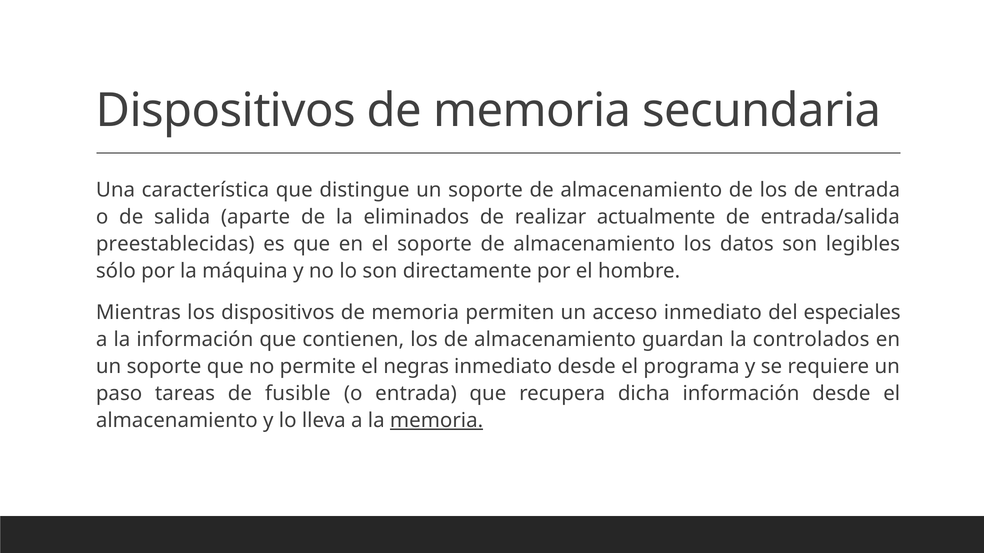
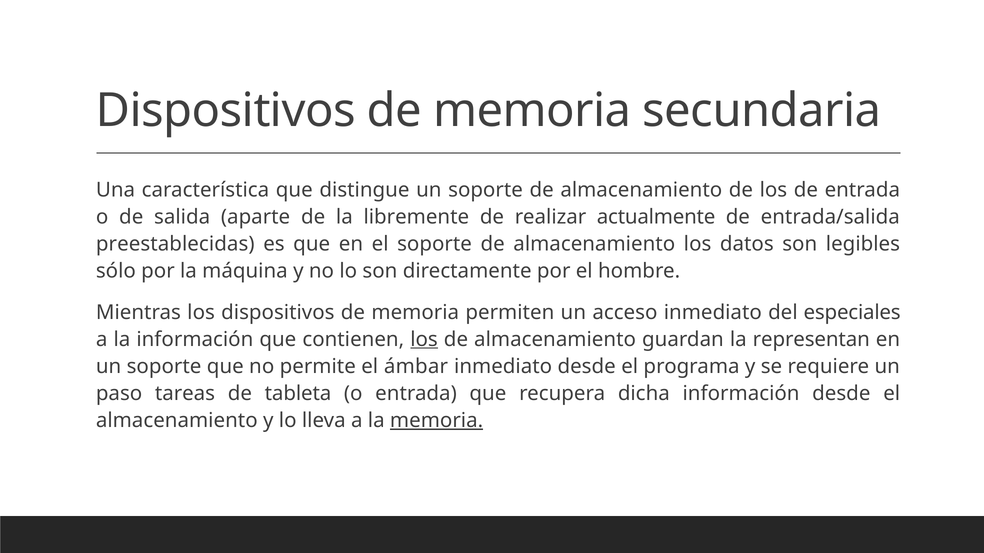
eliminados: eliminados -> libremente (416, 217)
los underline: none -> present (424, 340)
controlados: controlados -> representan (811, 340)
negras: negras -> ámbar (416, 367)
fusible: fusible -> tableta (298, 394)
